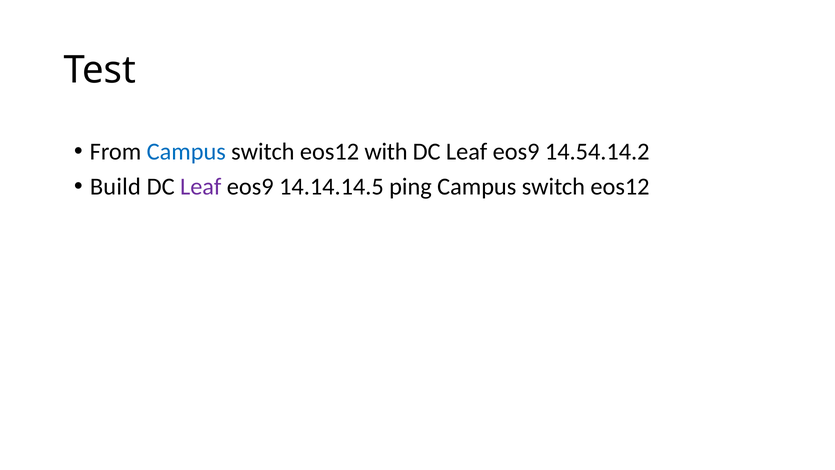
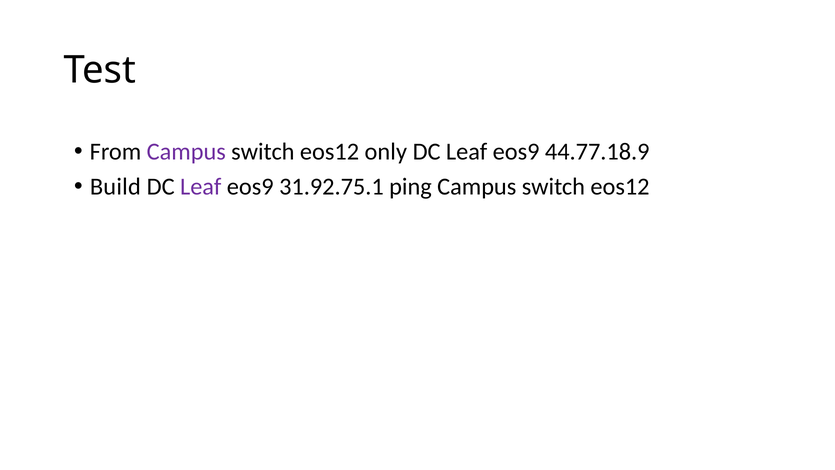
Campus colour: blue -> purple (186, 152)
with: with -> only (386, 152)
14.54.14.2: 14.54.14.2 -> 44.77.18.9 (597, 152)
14.14.14.5: 14.14.14.5 -> 31.92.75.1 (331, 187)
